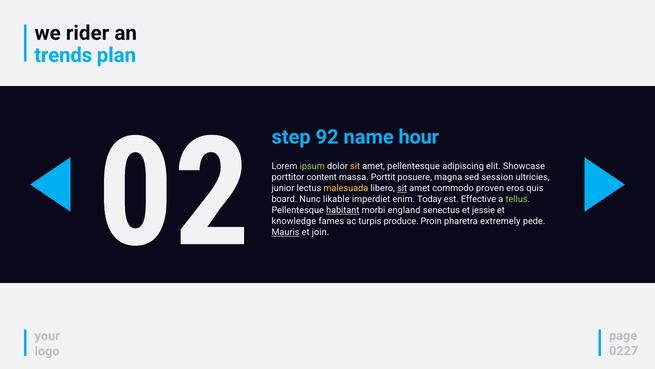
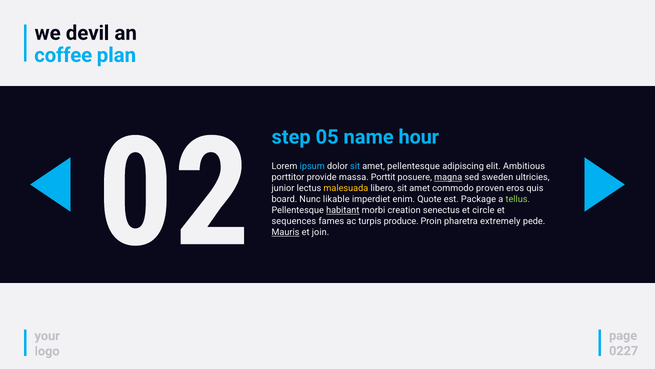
rider: rider -> devil (88, 33)
trends: trends -> coffee (63, 55)
92: 92 -> 05 (327, 137)
ipsum colour: light green -> light blue (312, 166)
sit colour: yellow -> light blue (355, 166)
Showcase: Showcase -> Ambitious (524, 166)
content: content -> provide (322, 177)
magna underline: none -> present (448, 177)
session: session -> sweden (497, 177)
sit underline: present -> none (402, 188)
Today: Today -> Quote (429, 199)
Effective: Effective -> Package (479, 199)
england: england -> creation (404, 210)
jessie: jessie -> circle (483, 210)
knowledge: knowledge -> sequences (294, 221)
